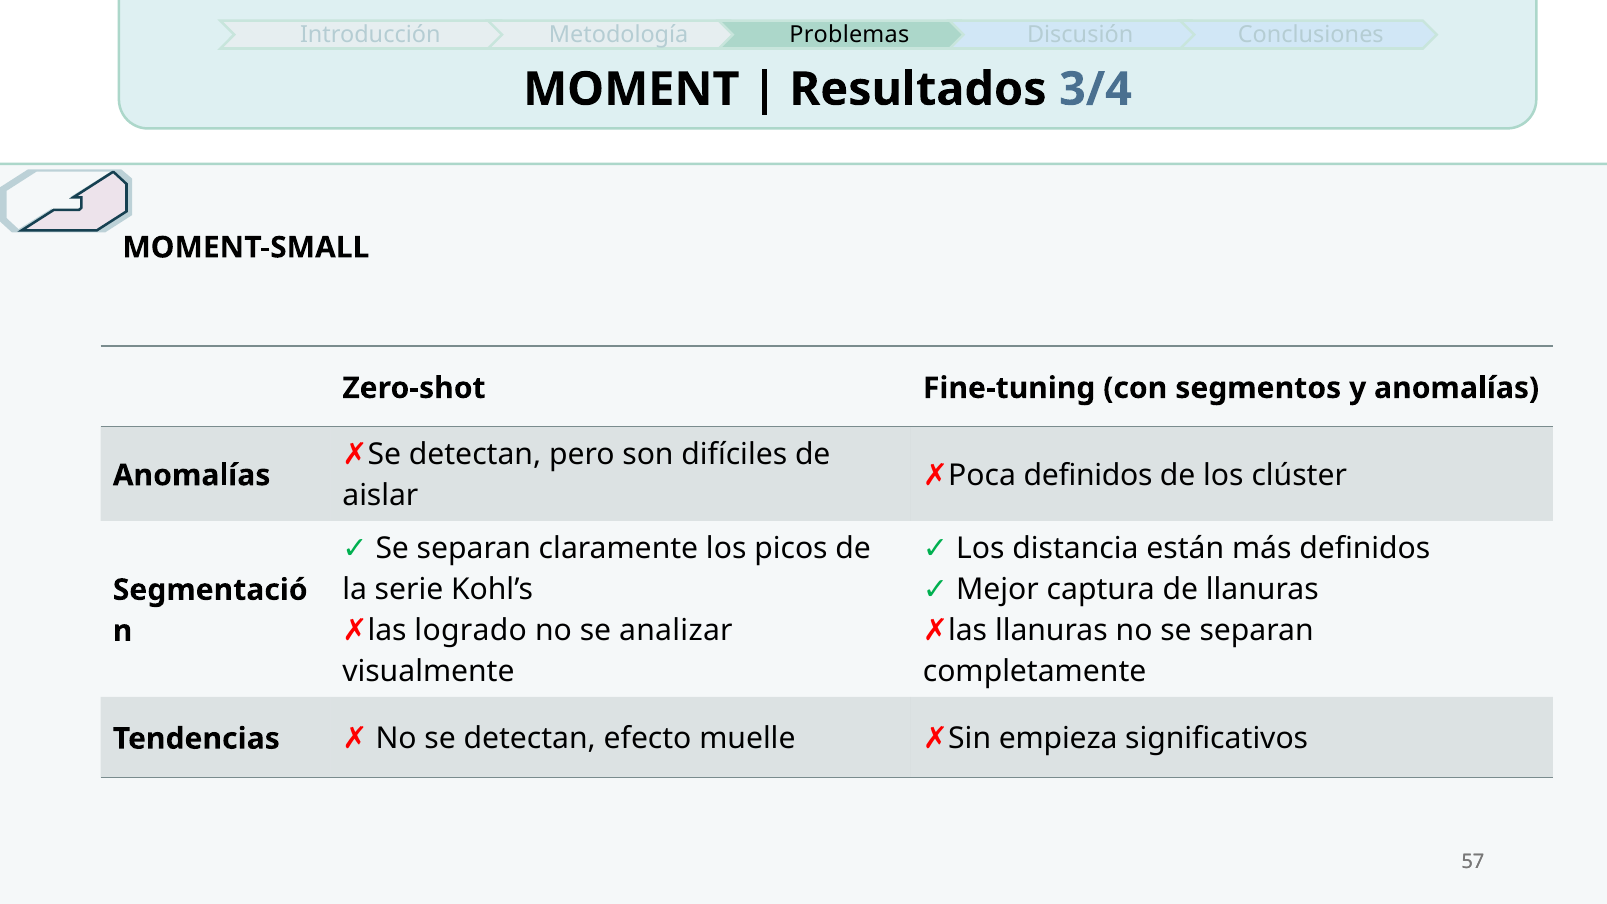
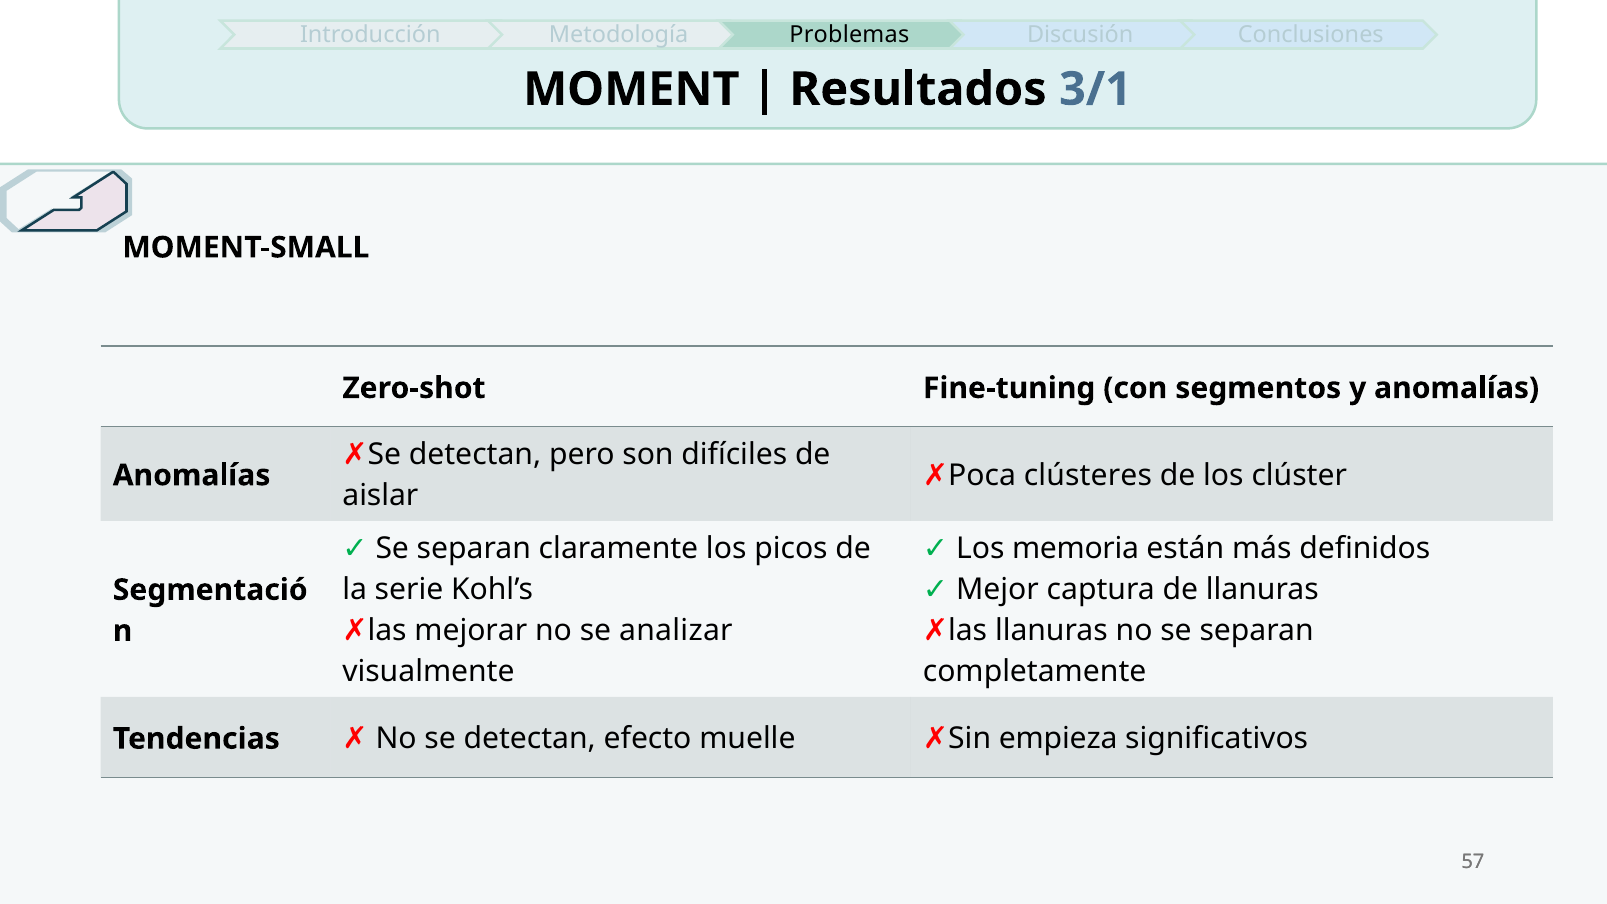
3/4: 3/4 -> 3/1 (1095, 89)
definidos: definidos -> clústeres (1088, 475)
distancia: distancia -> memoria (1076, 549)
logrado: logrado -> mejorar (471, 631)
